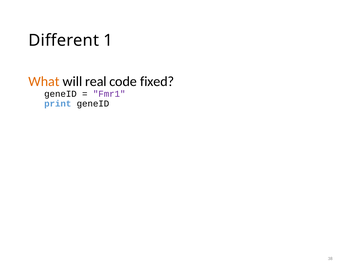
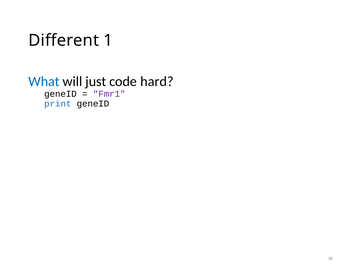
What colour: orange -> blue (44, 81)
real: real -> just (96, 81)
fixed: fixed -> hard (157, 81)
